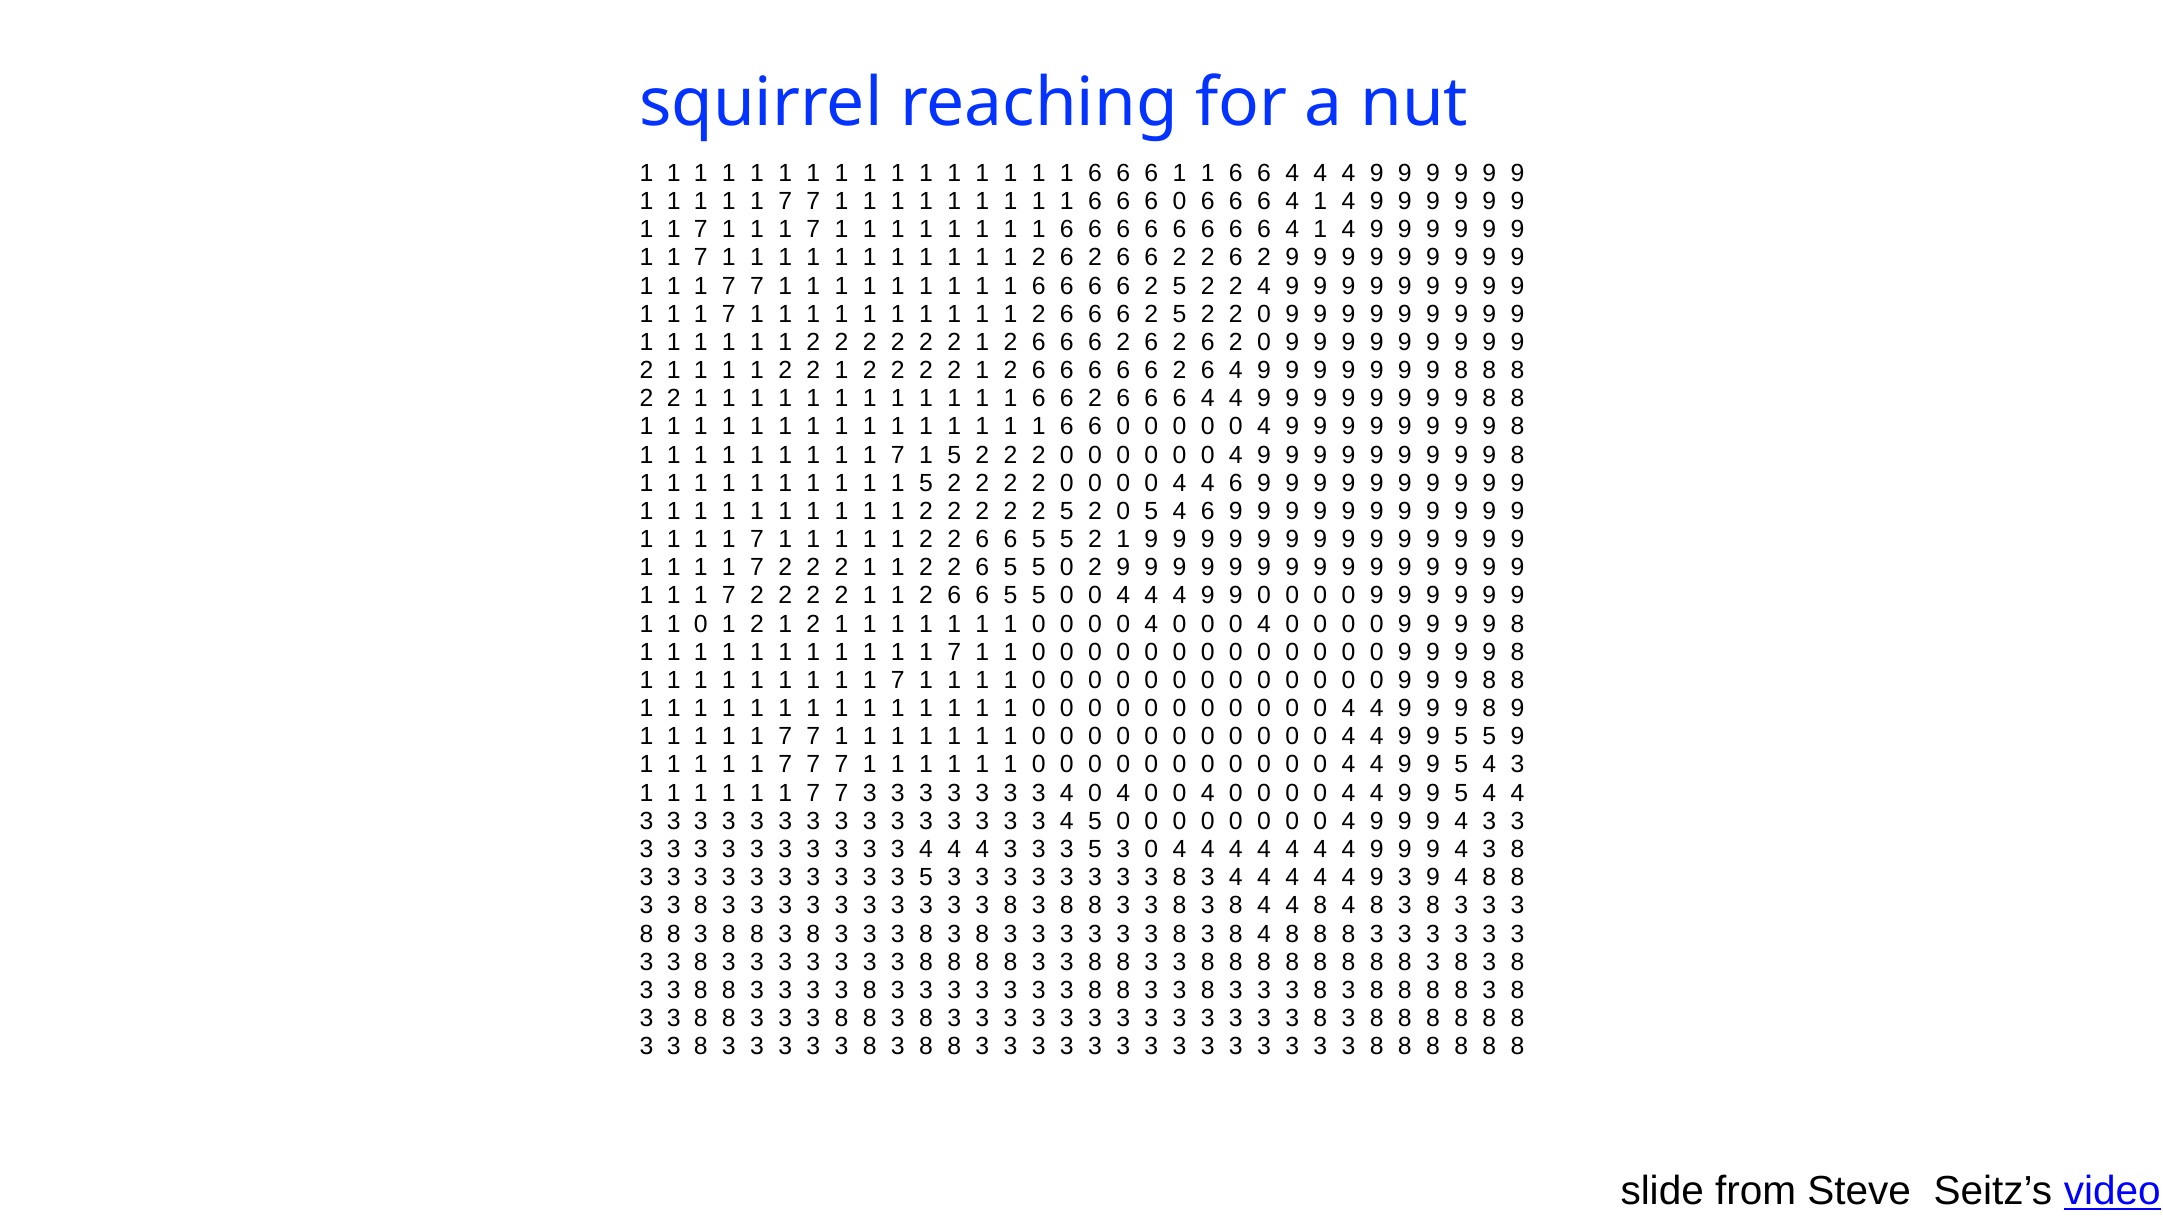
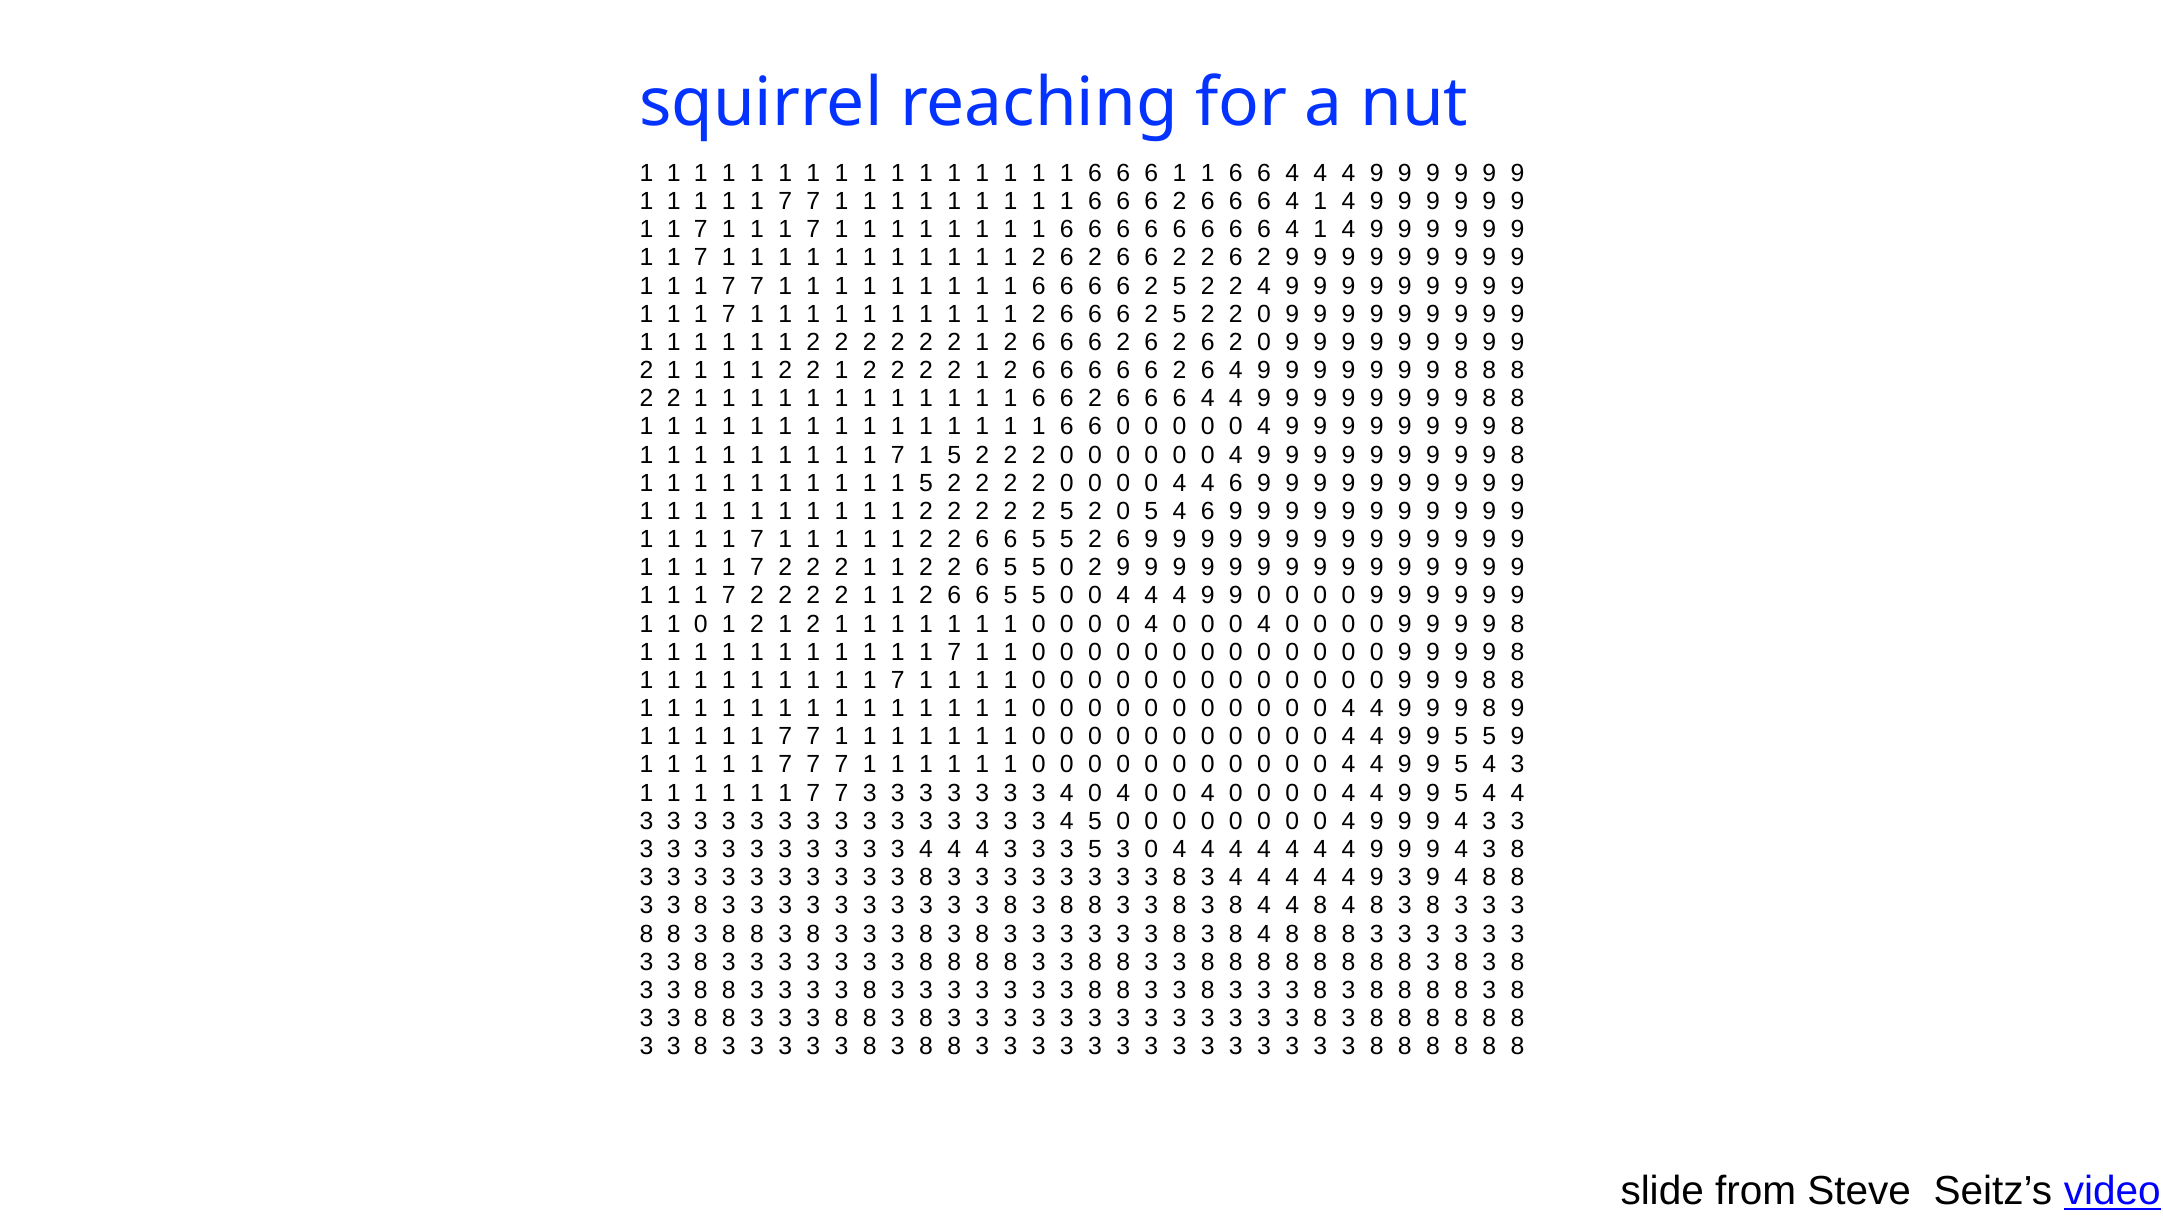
0: 0 -> 2 (1179, 201)
5 2 1: 1 -> 6 (1123, 539)
5: 5 -> 8 (926, 877)
